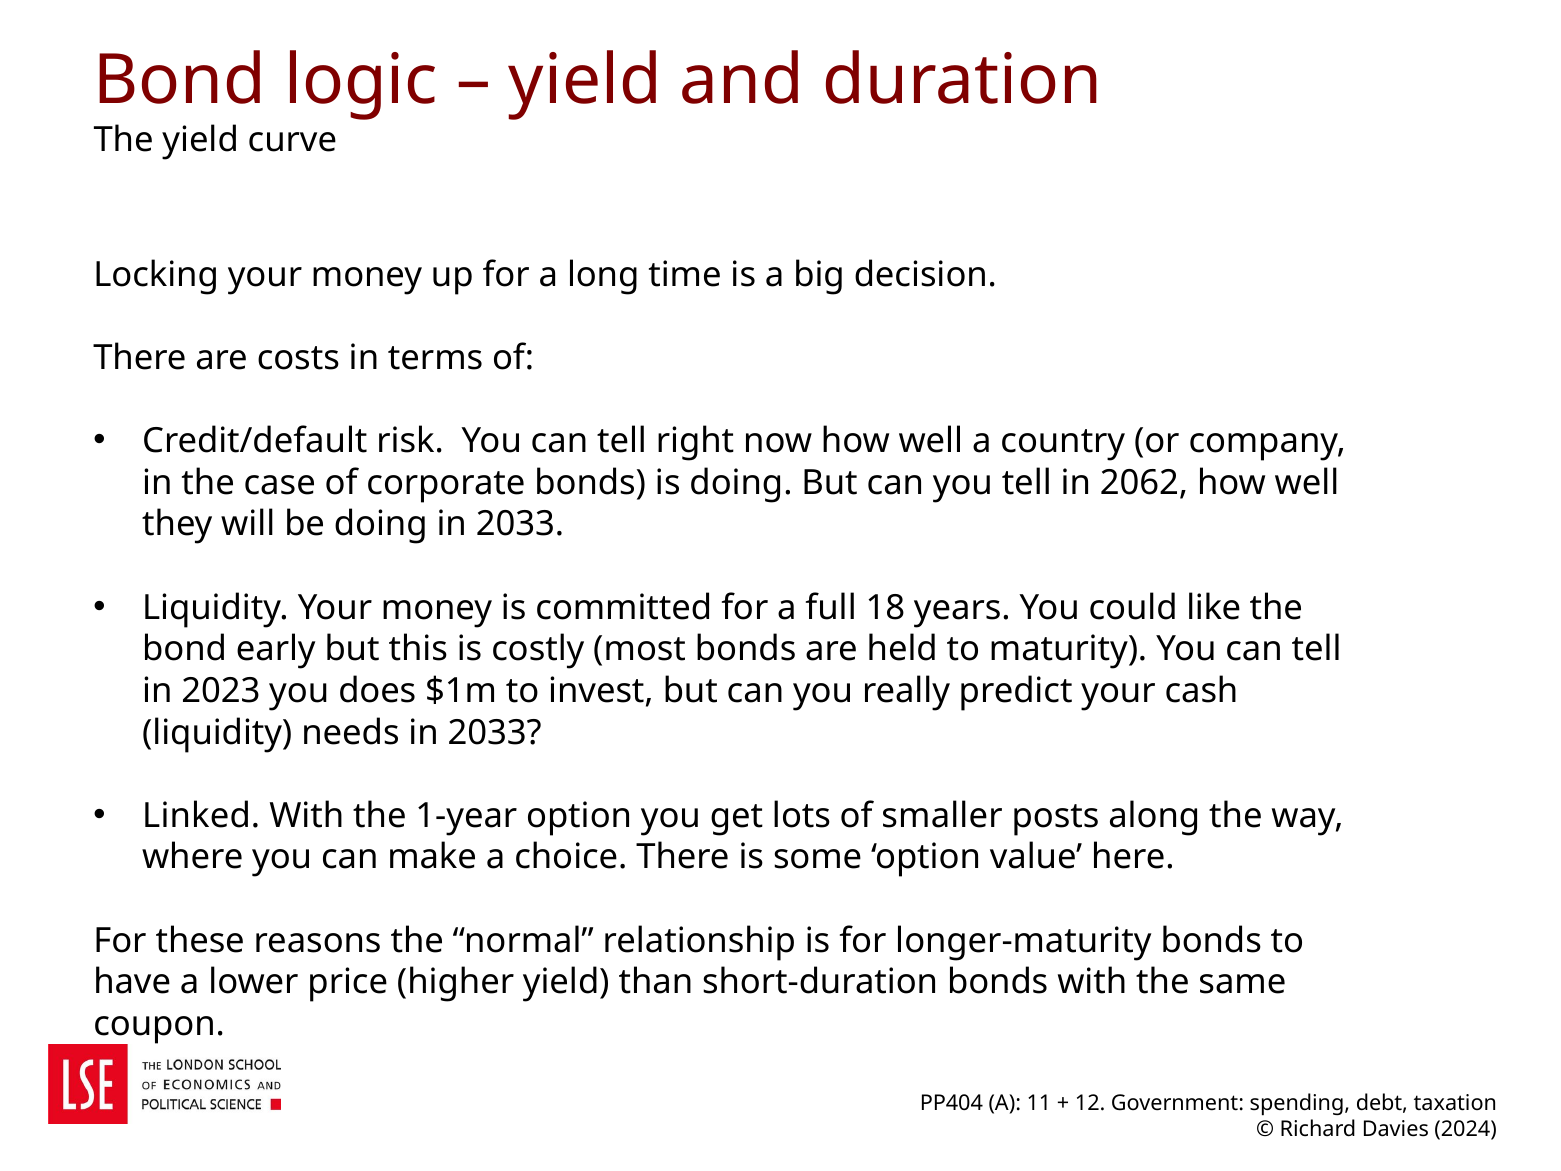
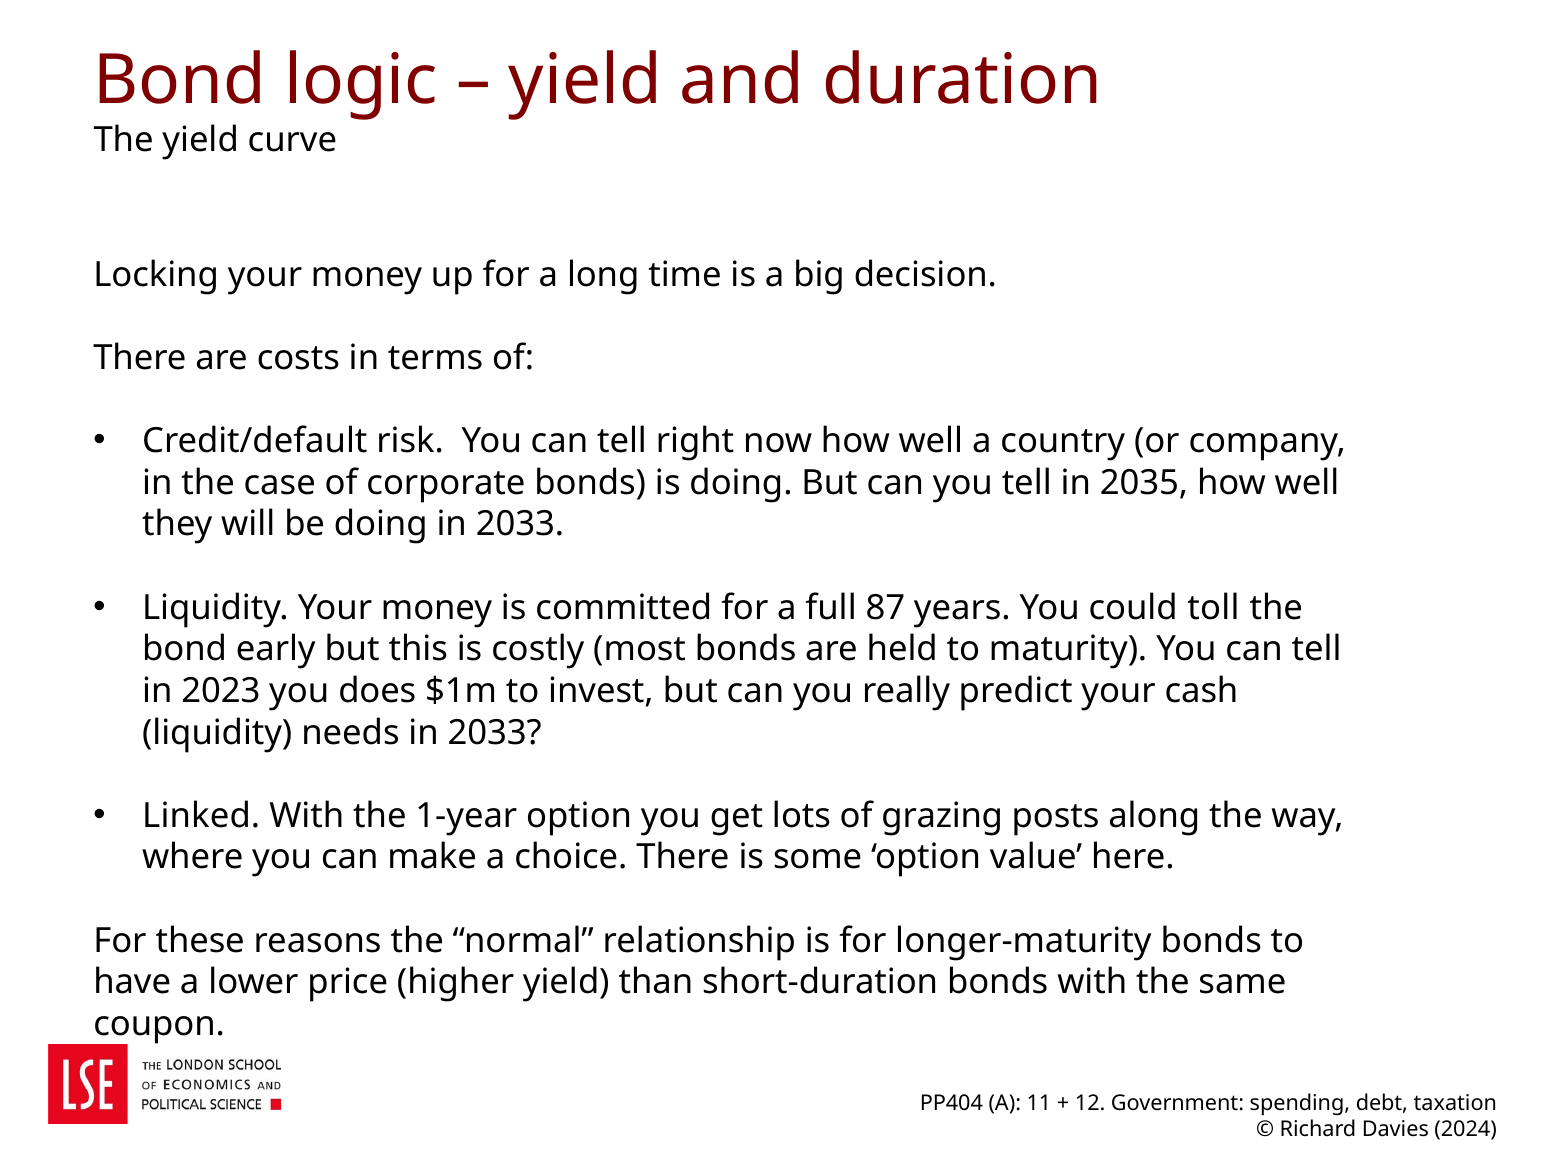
2062: 2062 -> 2035 (1144, 483)
18: 18 -> 87 (885, 608)
like: like -> toll (1213, 608)
smaller: smaller -> grazing (942, 816)
